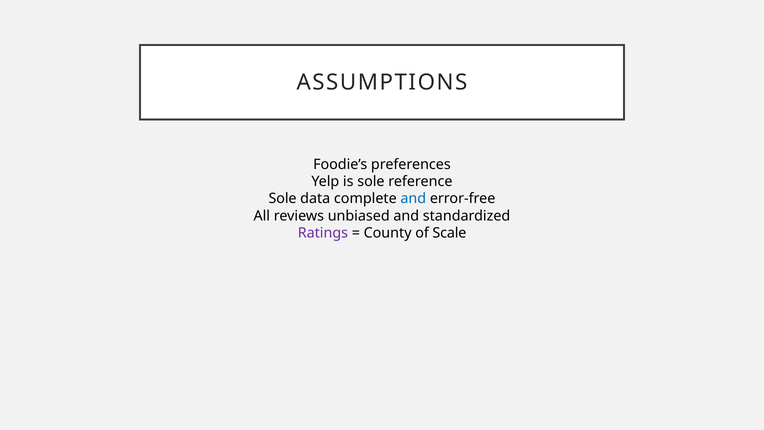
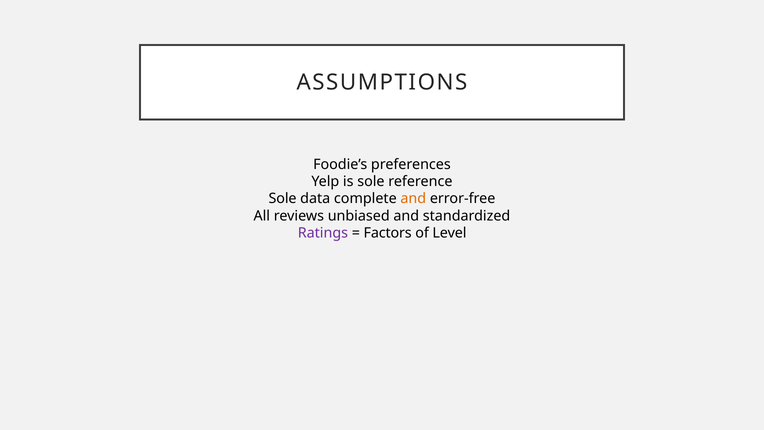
and colour: blue -> orange (413, 199)
County: County -> Factors (388, 233)
Scale: Scale -> Level (449, 233)
